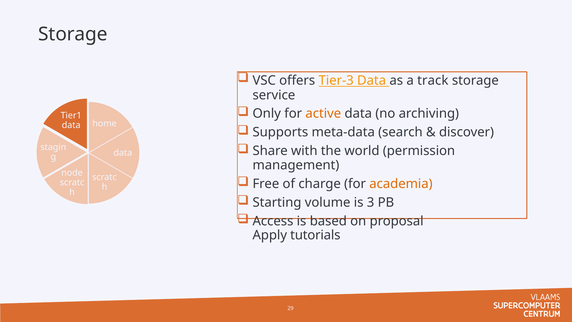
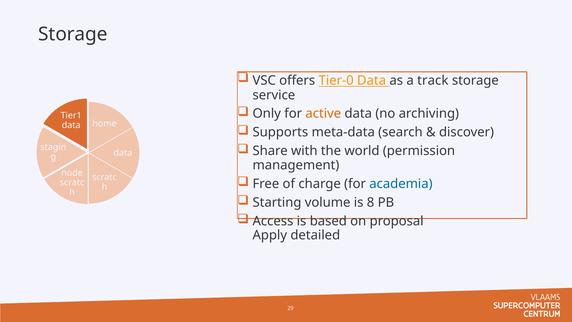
Tier-3: Tier-3 -> Tier-0 (336, 80)
academia colour: orange -> blue (401, 184)
3: 3 -> 8 (371, 202)
tutorials: tutorials -> detailed (315, 235)
